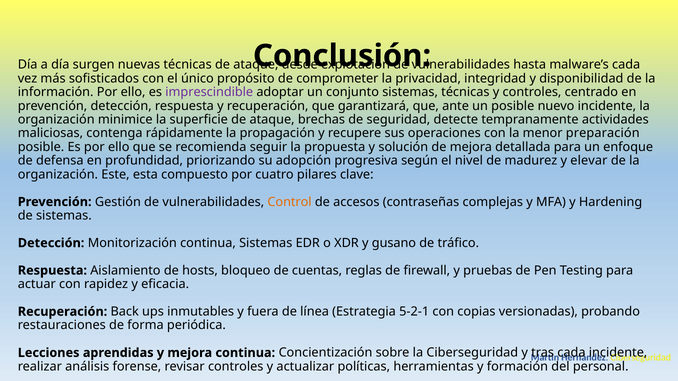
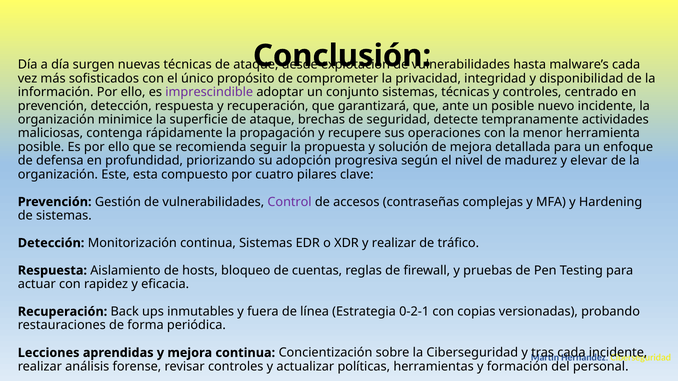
preparación: preparación -> herramienta (603, 133)
Control colour: orange -> purple (290, 202)
y gusano: gusano -> realizar (394, 243)
5-2-1: 5-2-1 -> 0-2-1 (414, 312)
